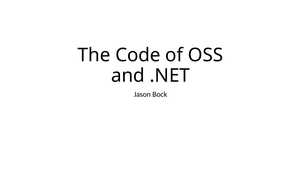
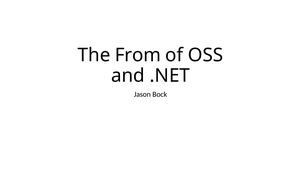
Code: Code -> From (138, 55)
